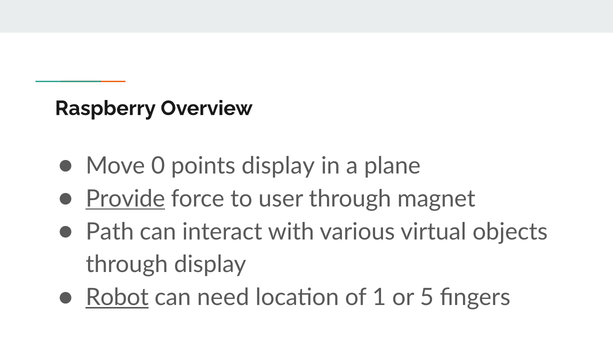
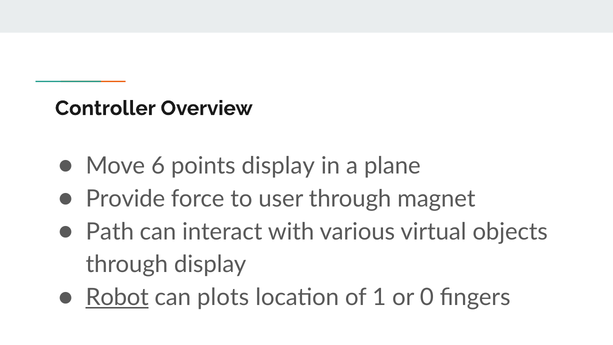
Raspberry: Raspberry -> Controller (105, 108)
0: 0 -> 6 (158, 166)
Provide underline: present -> none (125, 199)
need: need -> plots (223, 297)
5: 5 -> 0 (427, 297)
